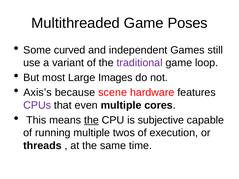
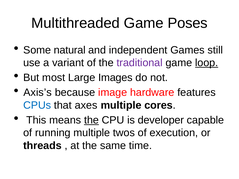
curved: curved -> natural (70, 50)
loop underline: none -> present (207, 63)
scene: scene -> image (113, 93)
CPUs colour: purple -> blue (37, 105)
even: even -> axes (86, 105)
subjective: subjective -> developer (161, 120)
